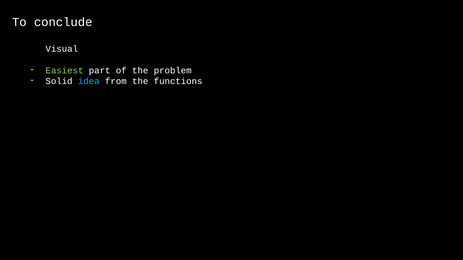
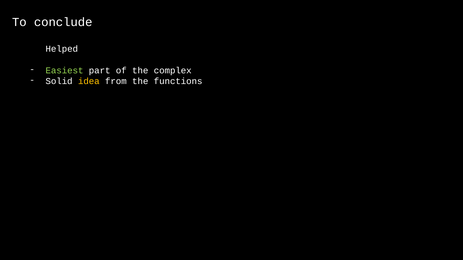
Visual: Visual -> Helped (62, 49)
problem: problem -> complex (173, 71)
idea colour: light blue -> yellow (89, 81)
